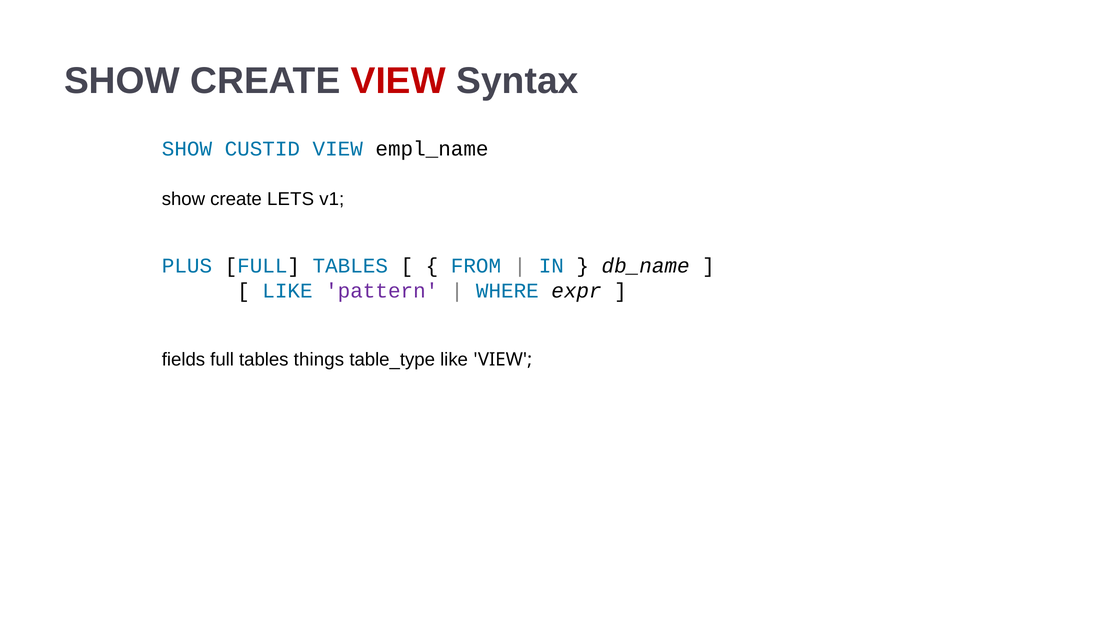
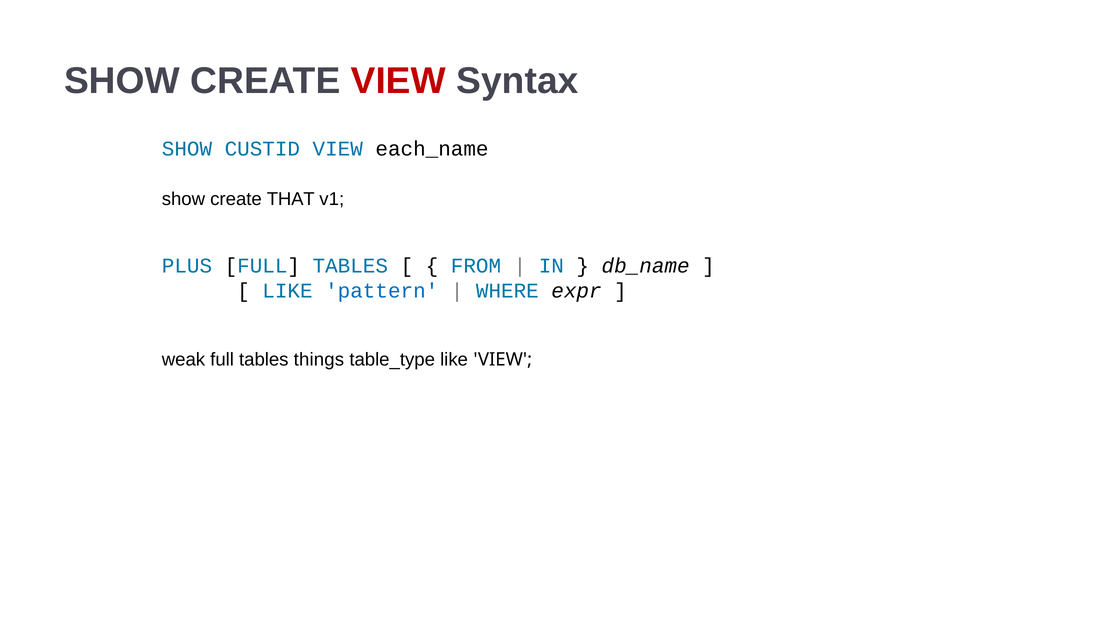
empl_name: empl_name -> each_name (432, 149)
LETS: LETS -> THAT (291, 199)
pattern colour: purple -> blue (382, 291)
fields: fields -> weak (184, 360)
